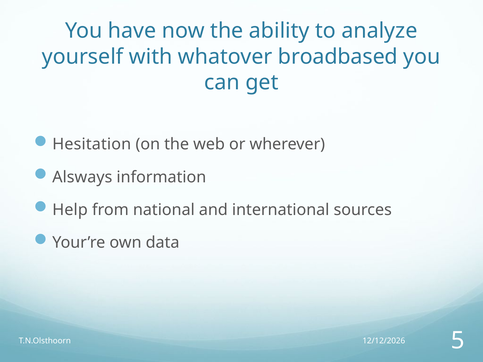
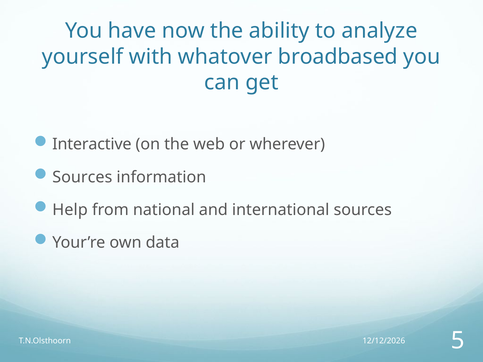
Hesitation: Hesitation -> Interactive (92, 144)
Alsways: Alsways -> Sources (82, 177)
